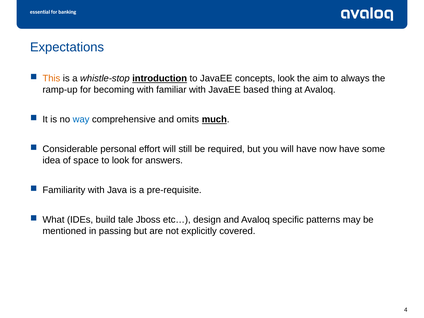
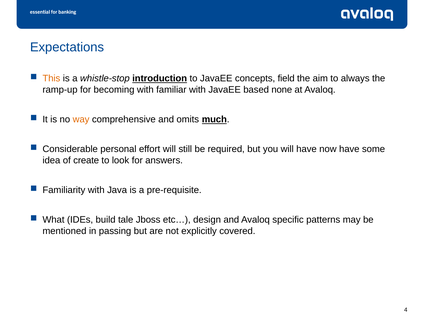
concepts look: look -> field (286, 79)
thing: thing -> none (282, 90)
way colour: blue -> orange (81, 120)
space: space -> create (86, 160)
